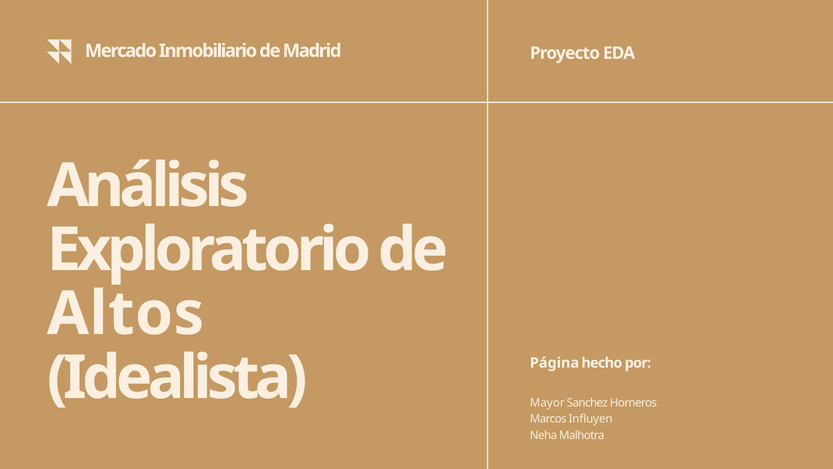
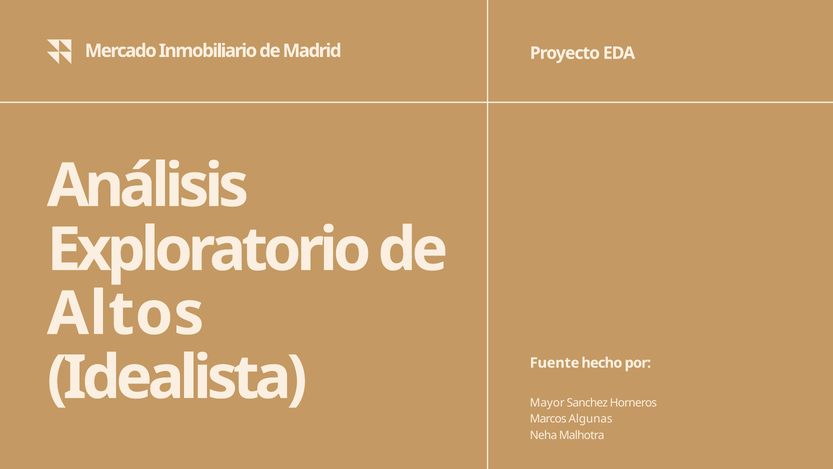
Página: Página -> Fuente (555, 363)
Influyen: Influyen -> Algunas (591, 419)
